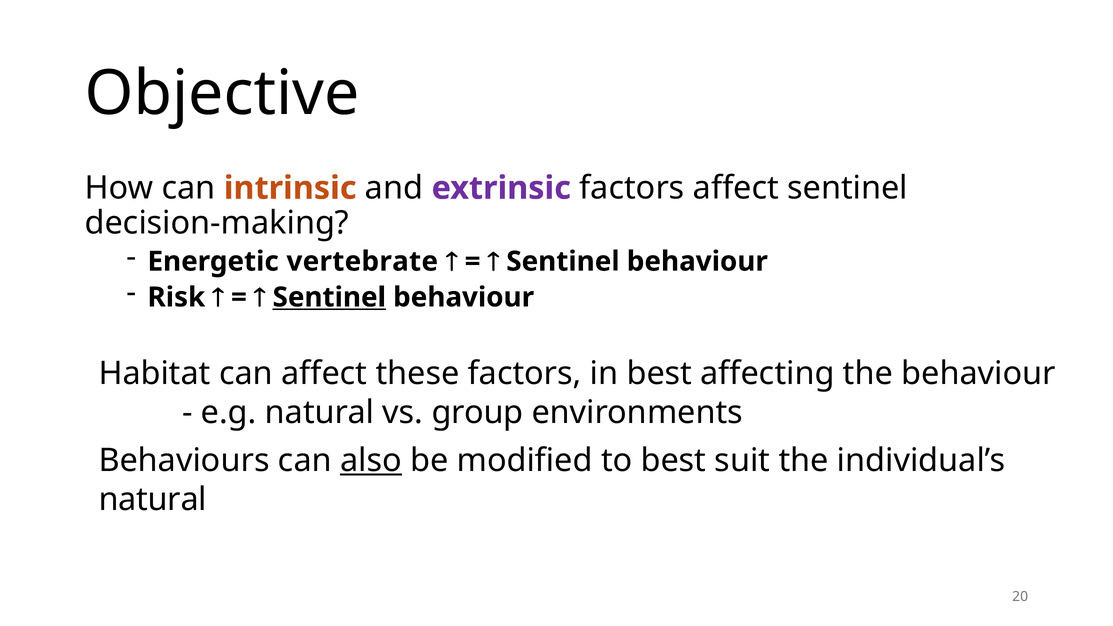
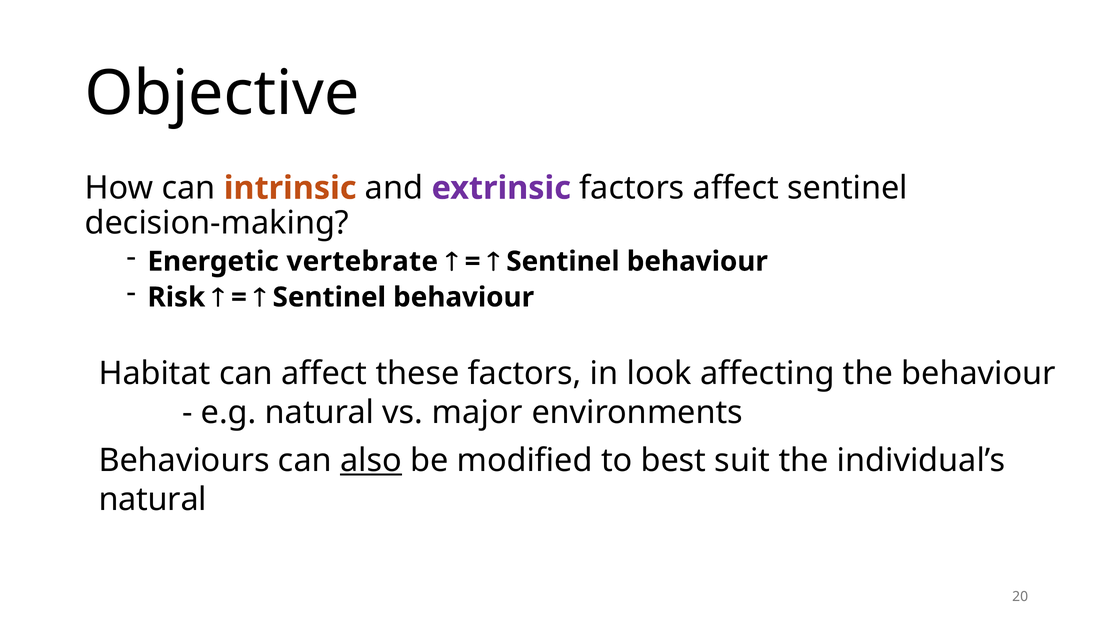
Sentinel underline: present -> none (329, 297)
in best: best -> look (659, 374)
group: group -> major (477, 413)
